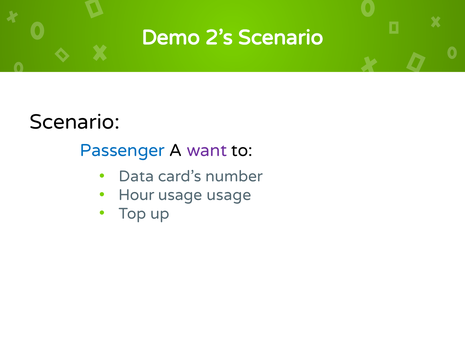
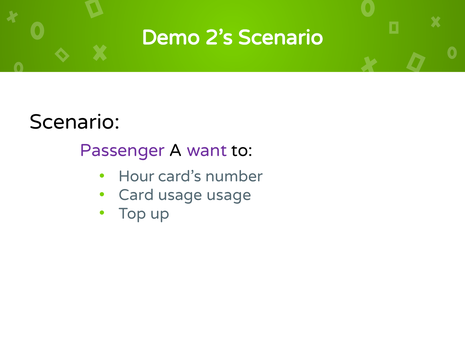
Passenger colour: blue -> purple (122, 151)
Data: Data -> Hour (136, 177)
Hour: Hour -> Card (136, 196)
